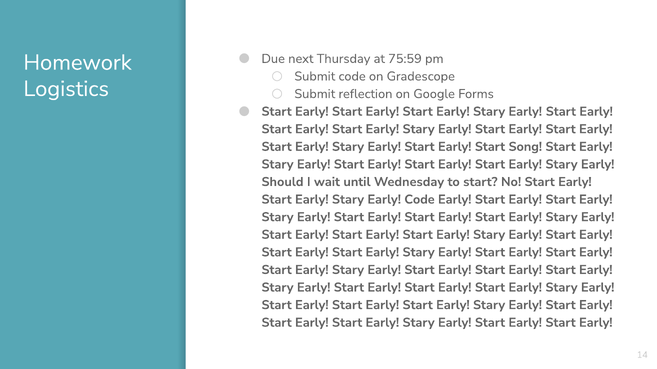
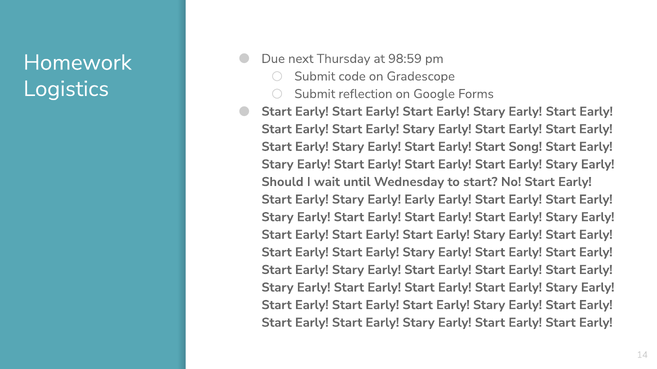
75:59: 75:59 -> 98:59 (405, 59)
Stary Early Code: Code -> Early (419, 200)
